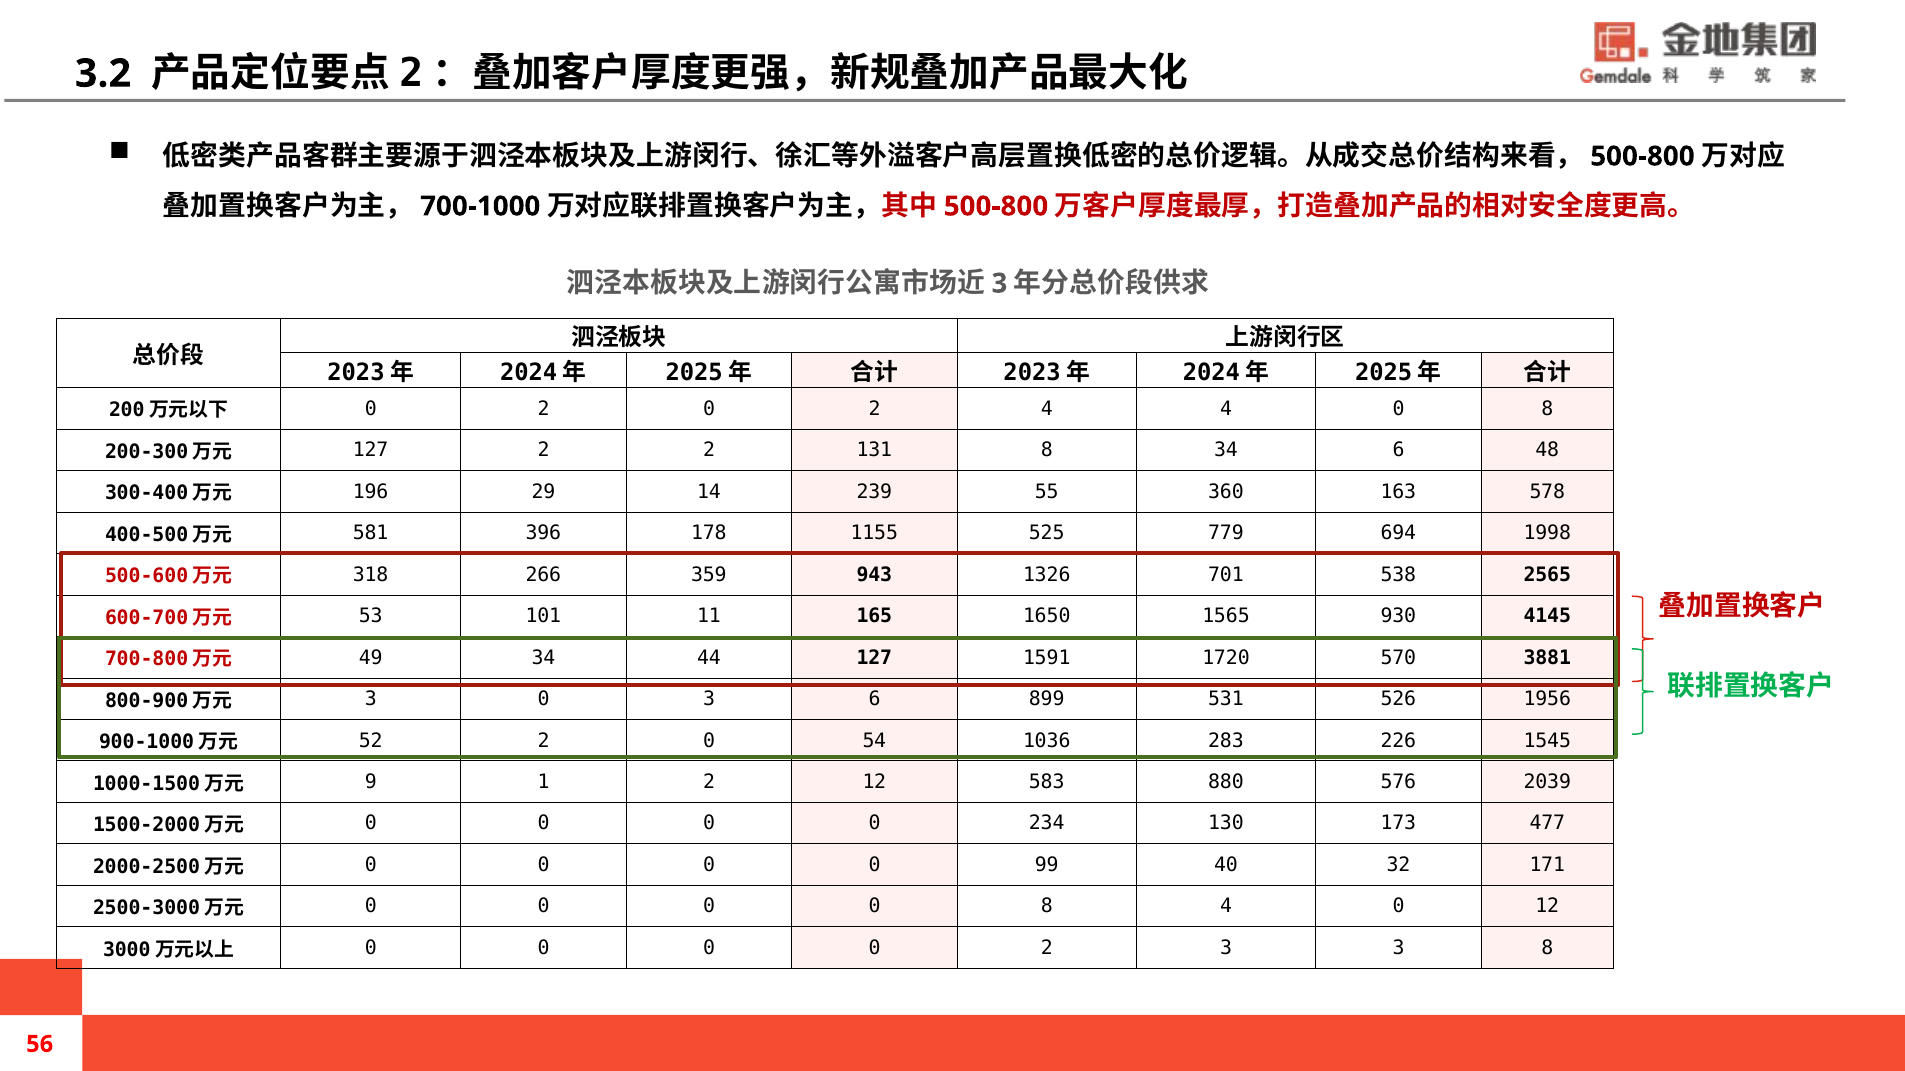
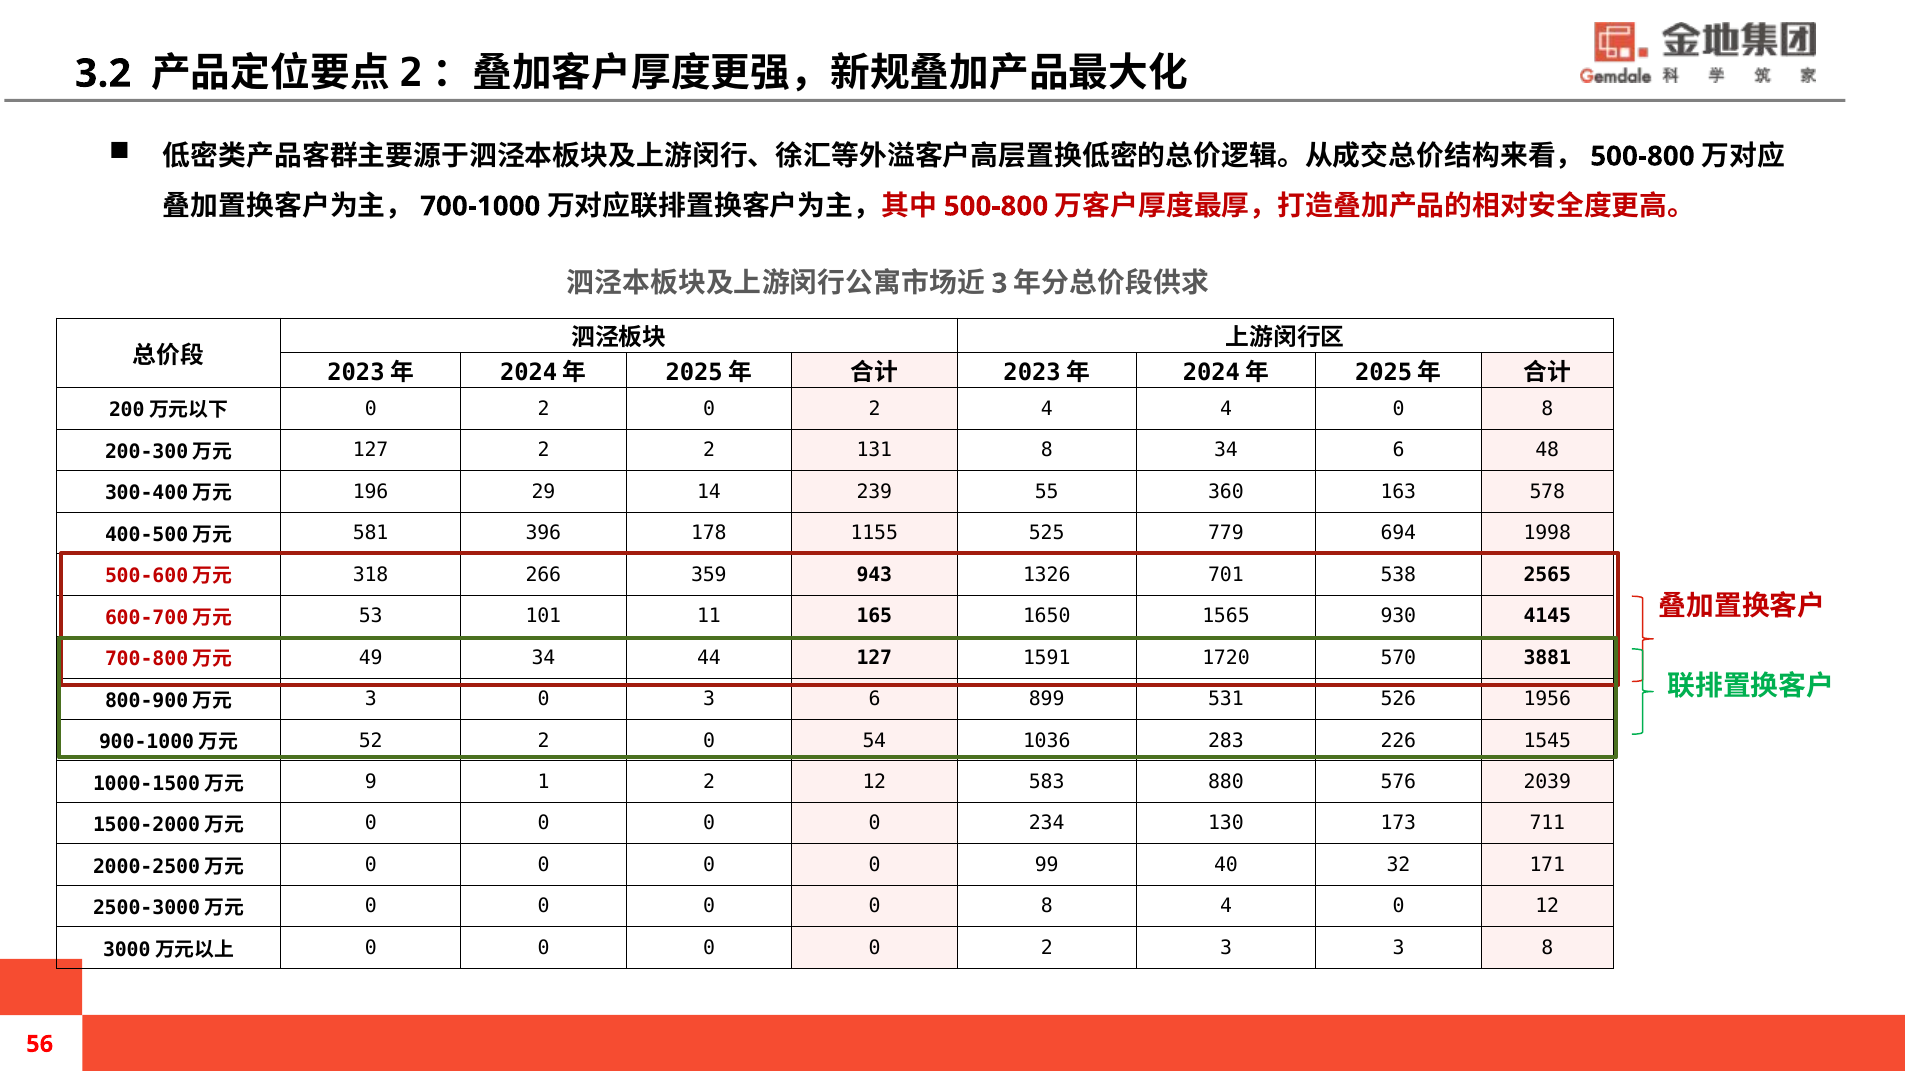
477: 477 -> 711 (1547, 824)
